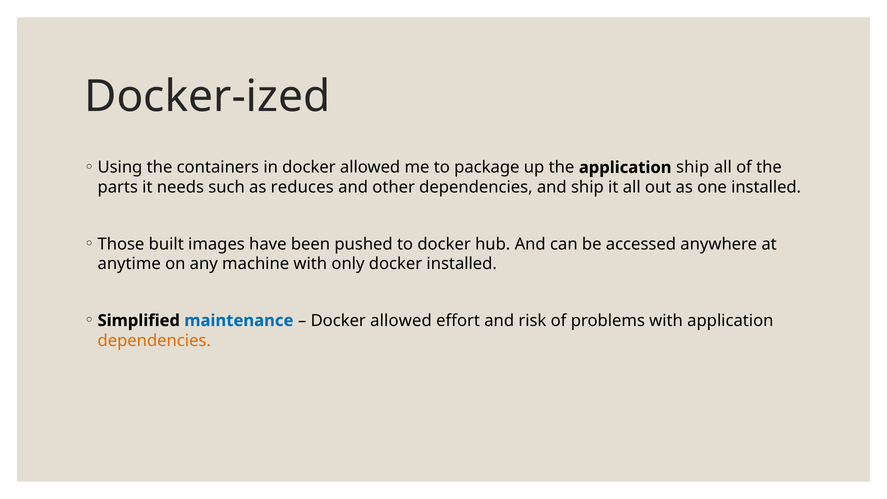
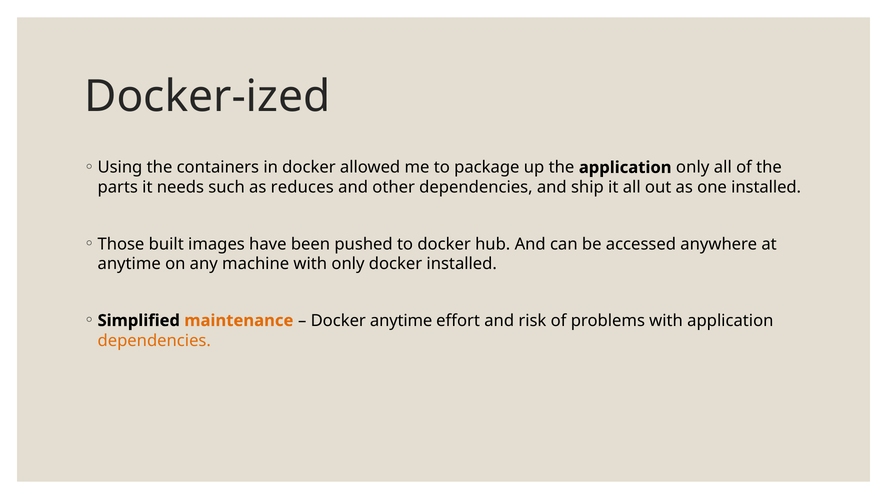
application ship: ship -> only (693, 167)
maintenance colour: blue -> orange (239, 321)
allowed: allowed -> anytime (401, 321)
